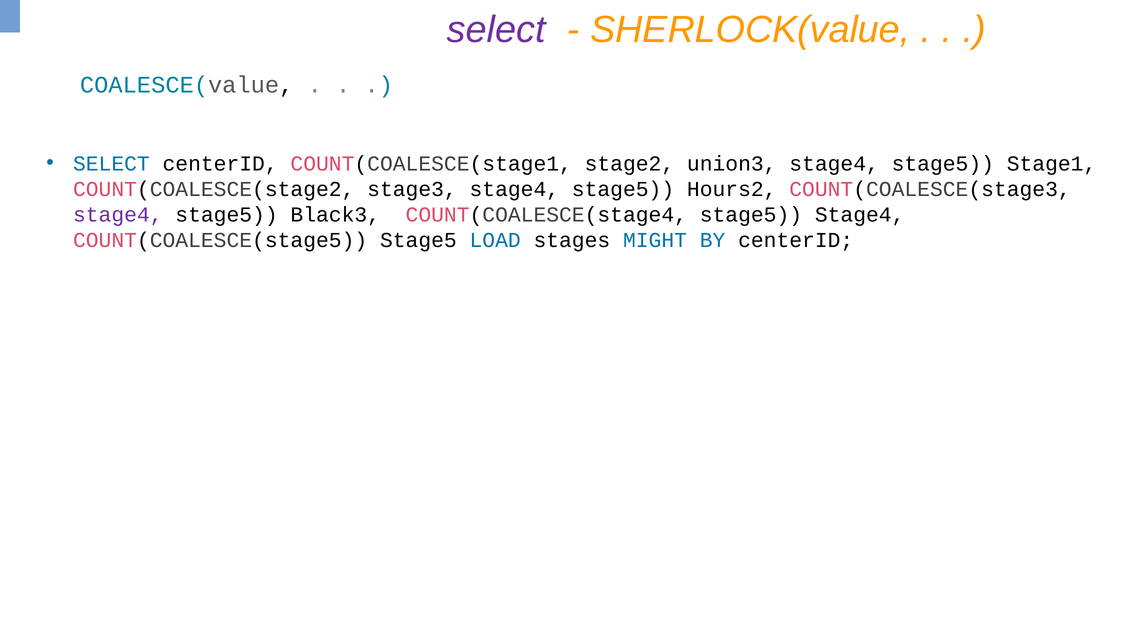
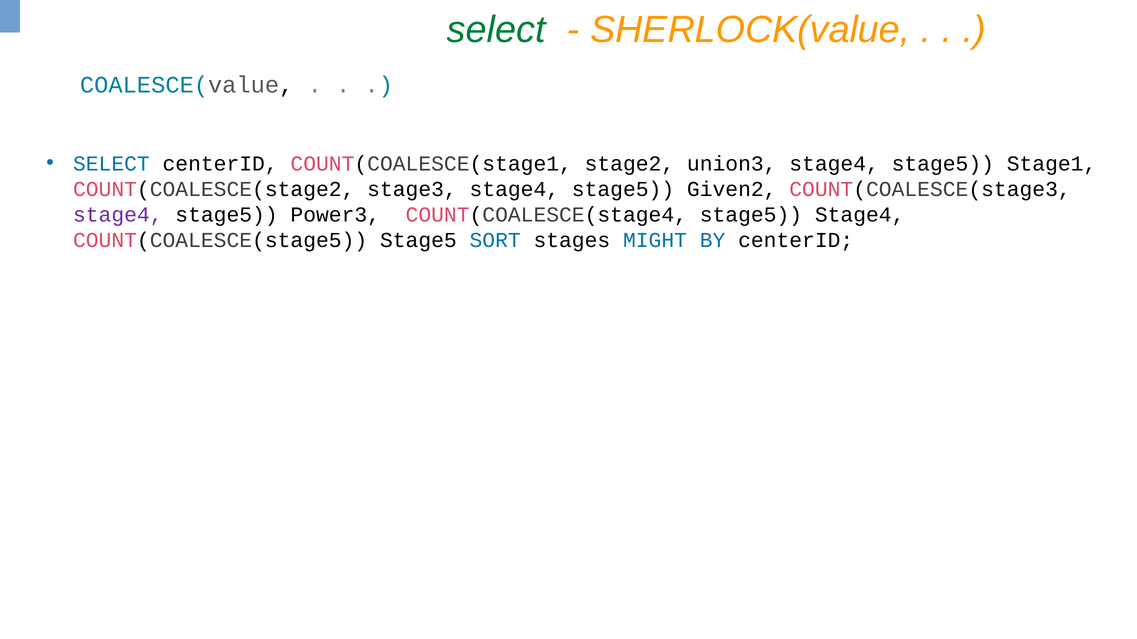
select colour: purple -> green (496, 30)
Hours2: Hours2 -> Given2 (732, 189)
Black3: Black3 -> Power3 (335, 215)
LOAD: LOAD -> SORT (495, 240)
